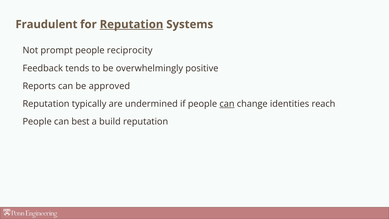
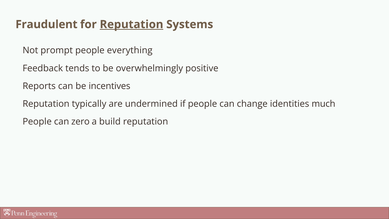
reciprocity: reciprocity -> everything (130, 50)
approved: approved -> incentives (109, 86)
can underline: present -> none (227, 104)
reach: reach -> much (323, 104)
best: best -> zero (80, 121)
